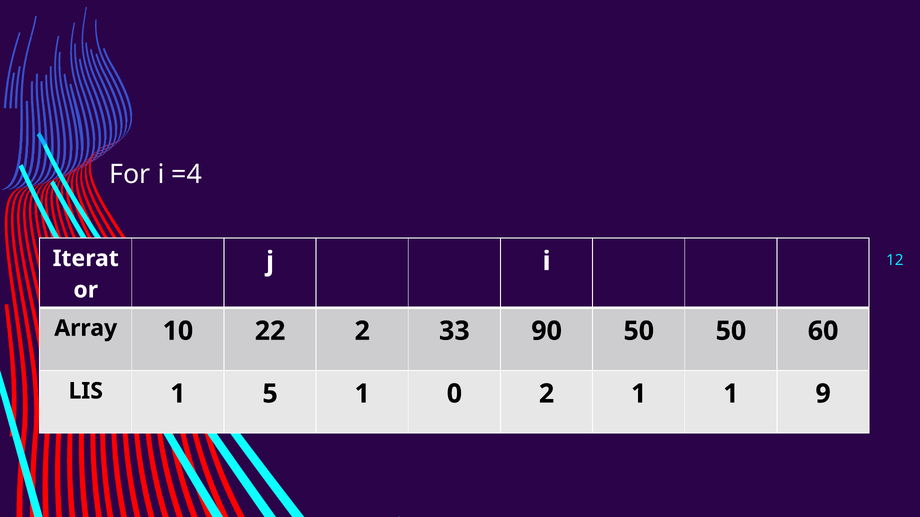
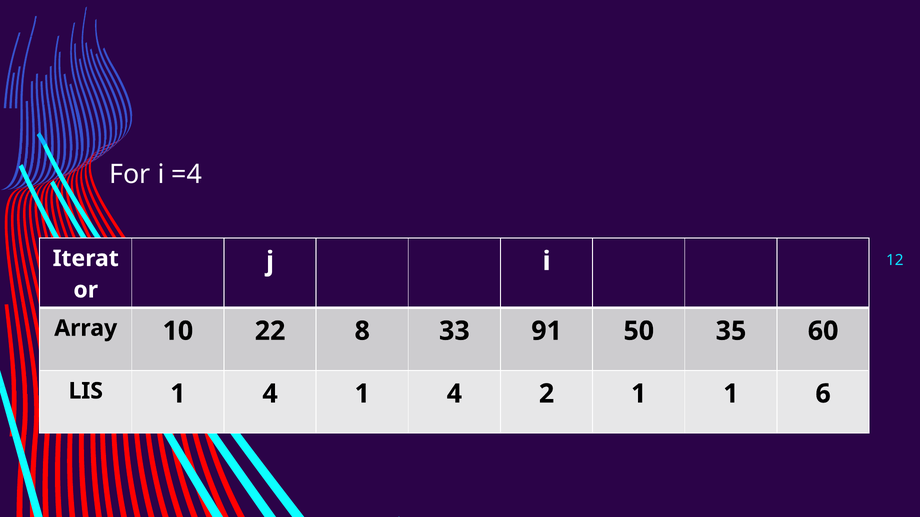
22 2: 2 -> 8 (362, 331)
90: 90 -> 91 (547, 331)
50 50: 50 -> 35 (731, 331)
LIS 1 5: 5 -> 4 (270, 394)
0: 0 -> 4 (454, 394)
9: 9 -> 6 (823, 394)
